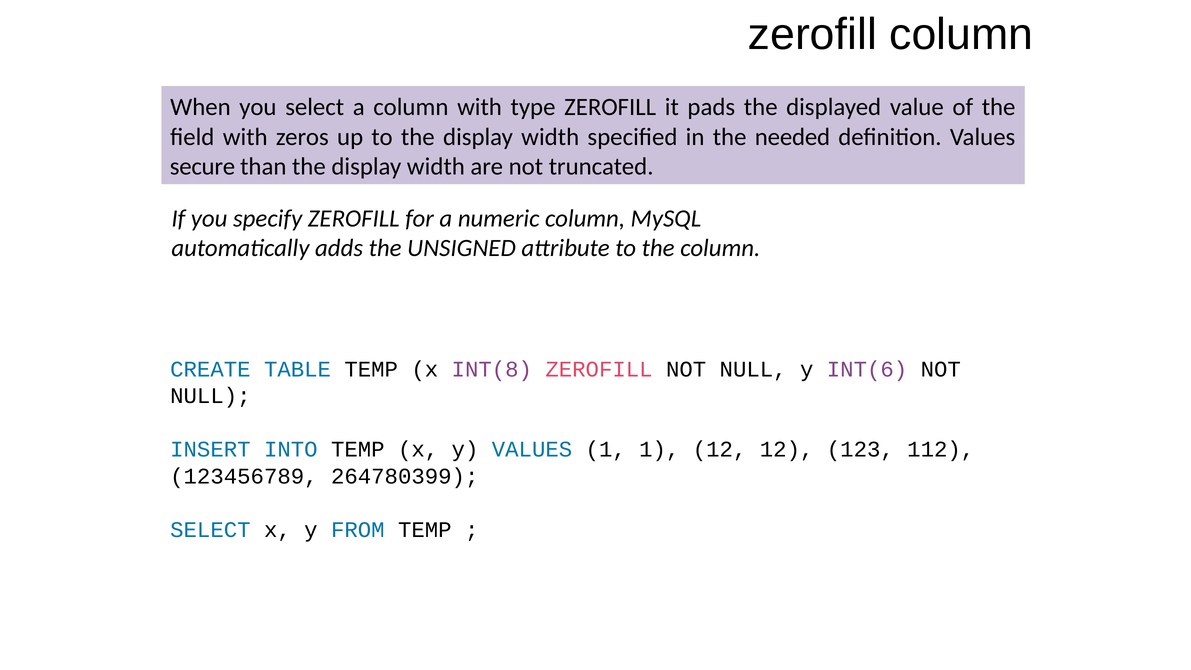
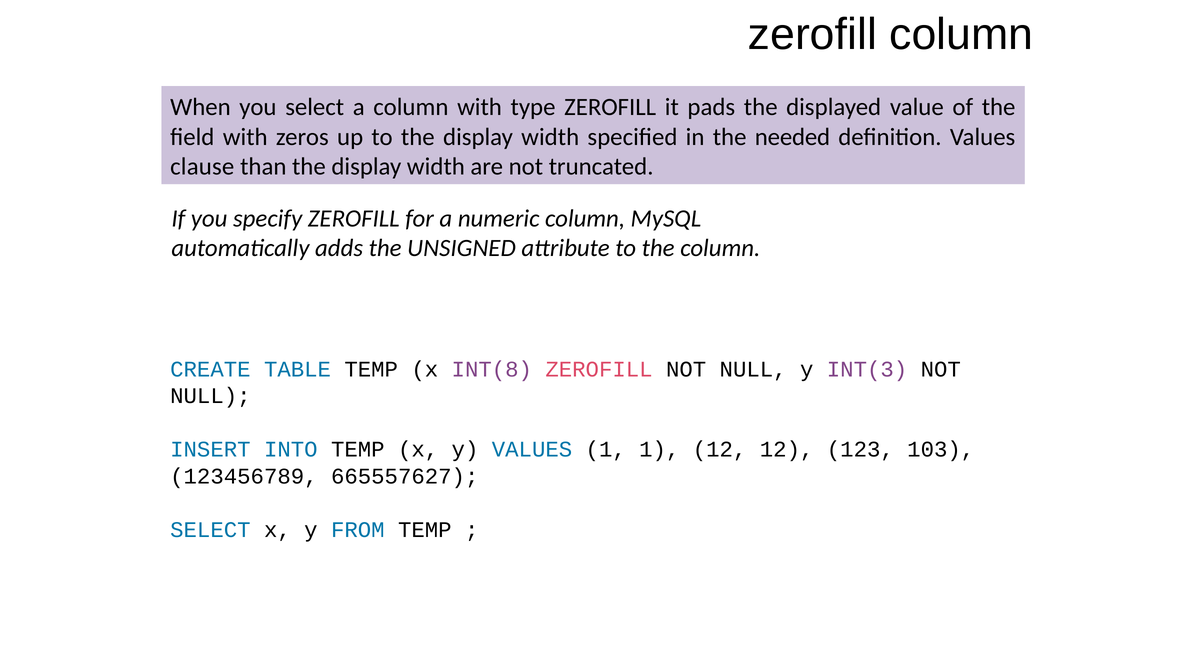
secure: secure -> clause (202, 167)
INT(6: INT(6 -> INT(3 (867, 369)
112: 112 -> 103 (941, 450)
264780399: 264780399 -> 665557627 (405, 476)
